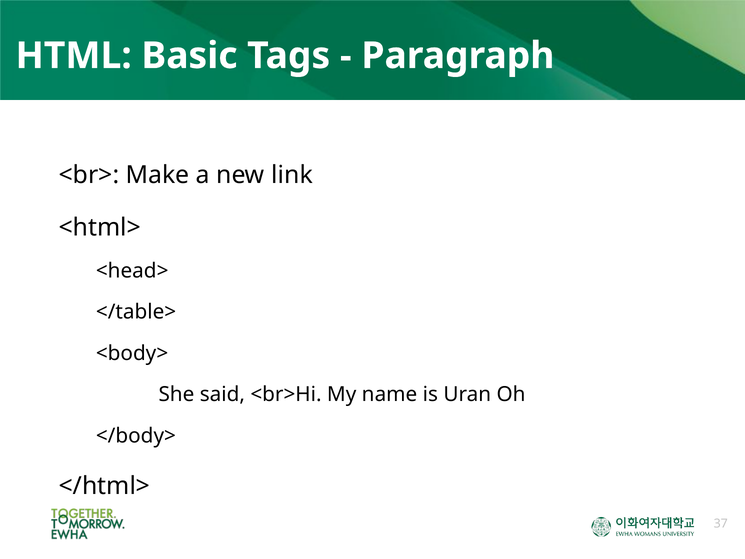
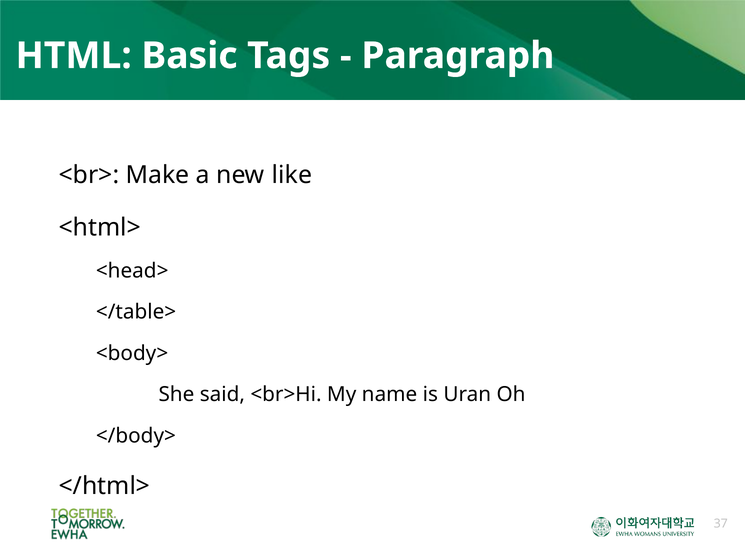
link: link -> like (292, 175)
